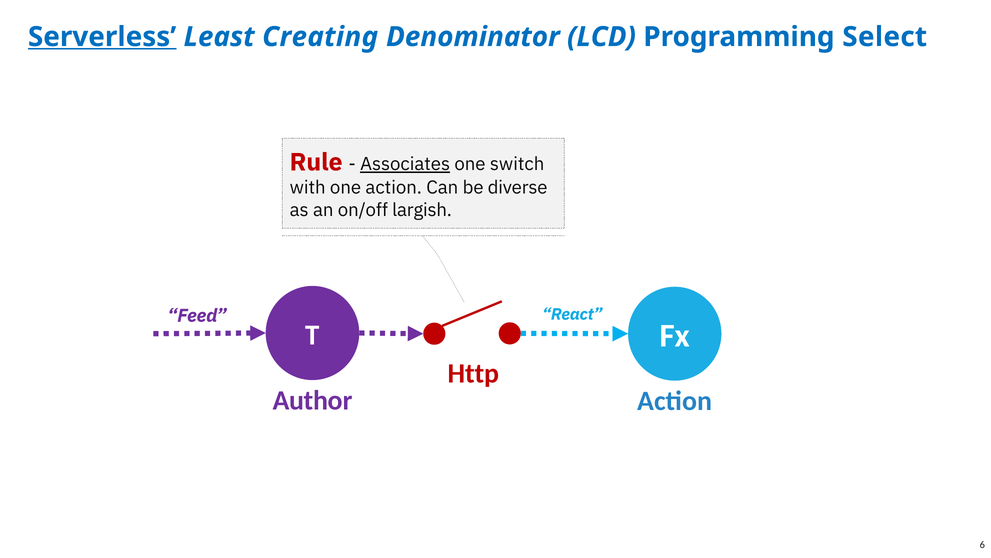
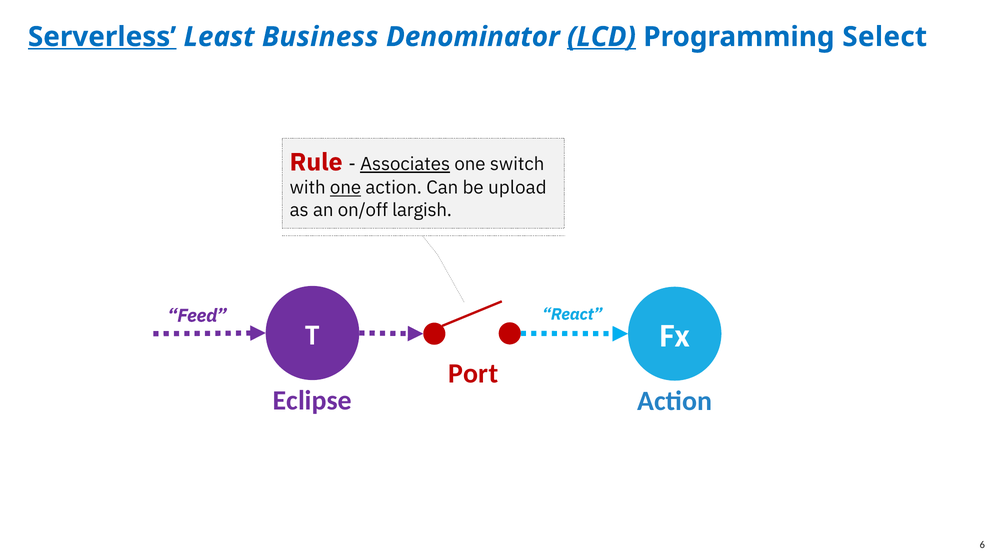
Creating: Creating -> Business (320, 37)
LCD underline: none -> present (602, 37)
one underline: none -> present (346, 188)
diverse: diverse -> upload (517, 188)
Http: Http -> Port (473, 373)
Author: Author -> Eclipse (312, 400)
